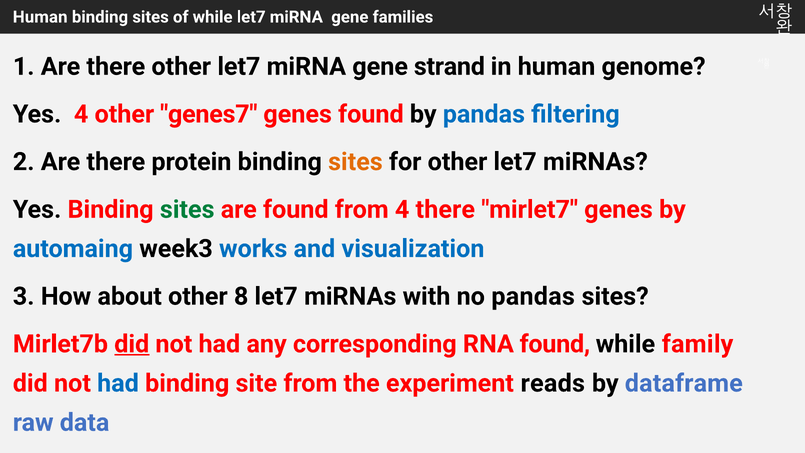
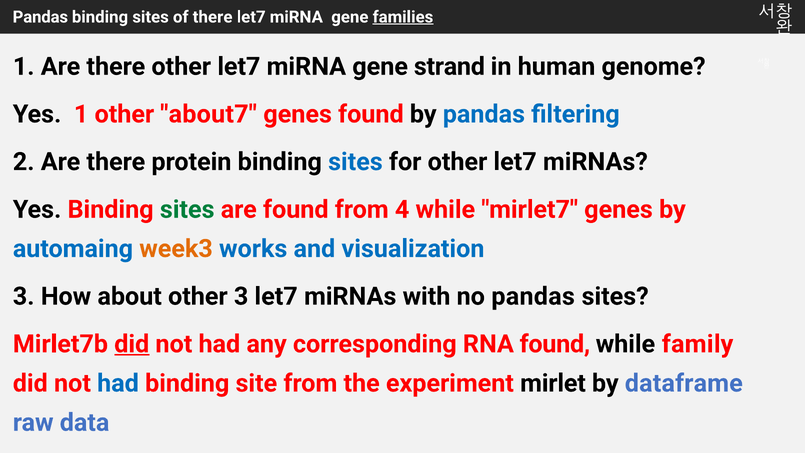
Human: Human -> Pandas (40, 17)
of while: while -> there (213, 17)
families underline: none -> present (403, 17)
Yes 4: 4 -> 1 (81, 114)
genes7: genes7 -> about7 (209, 114)
sites colour: orange -> blue (355, 162)
4 there: there -> while (445, 209)
week3 colour: black -> orange (176, 249)
other 8: 8 -> 3 (241, 296)
reads: reads -> mirlet (553, 383)
